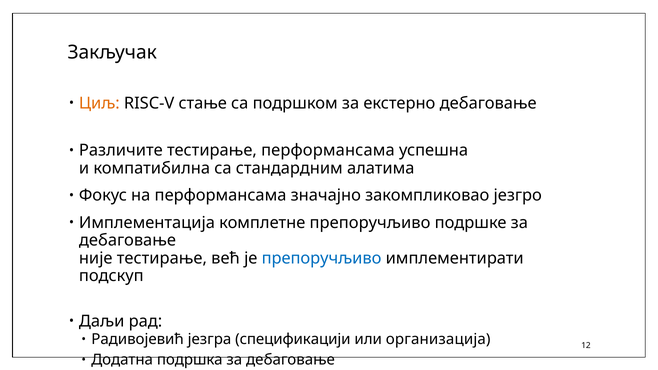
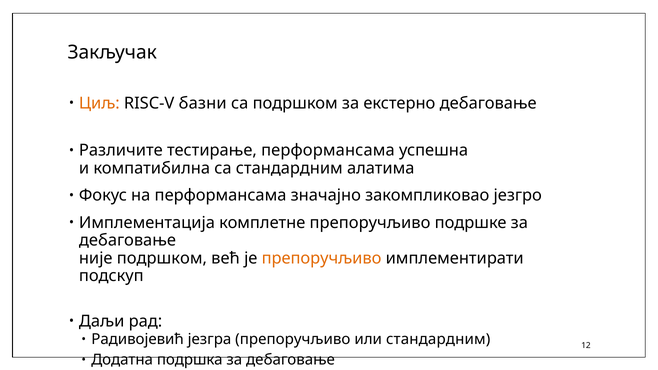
стање: стање -> базни (203, 103)
није тестирање: тестирање -> подршком (162, 258)
препоручљиво colour: blue -> orange (322, 258)
језгра спецификацији: спецификацији -> препоручљиво (293, 340)
или организација: организација -> стандардним (438, 340)
